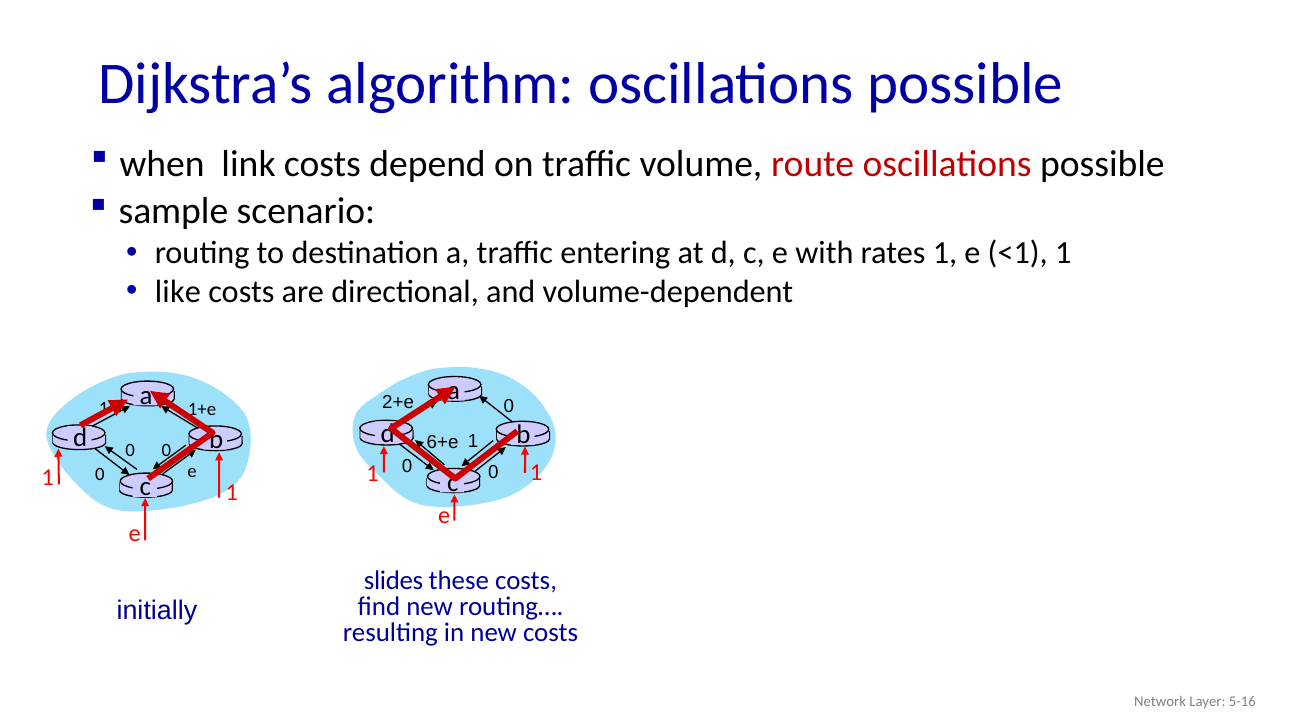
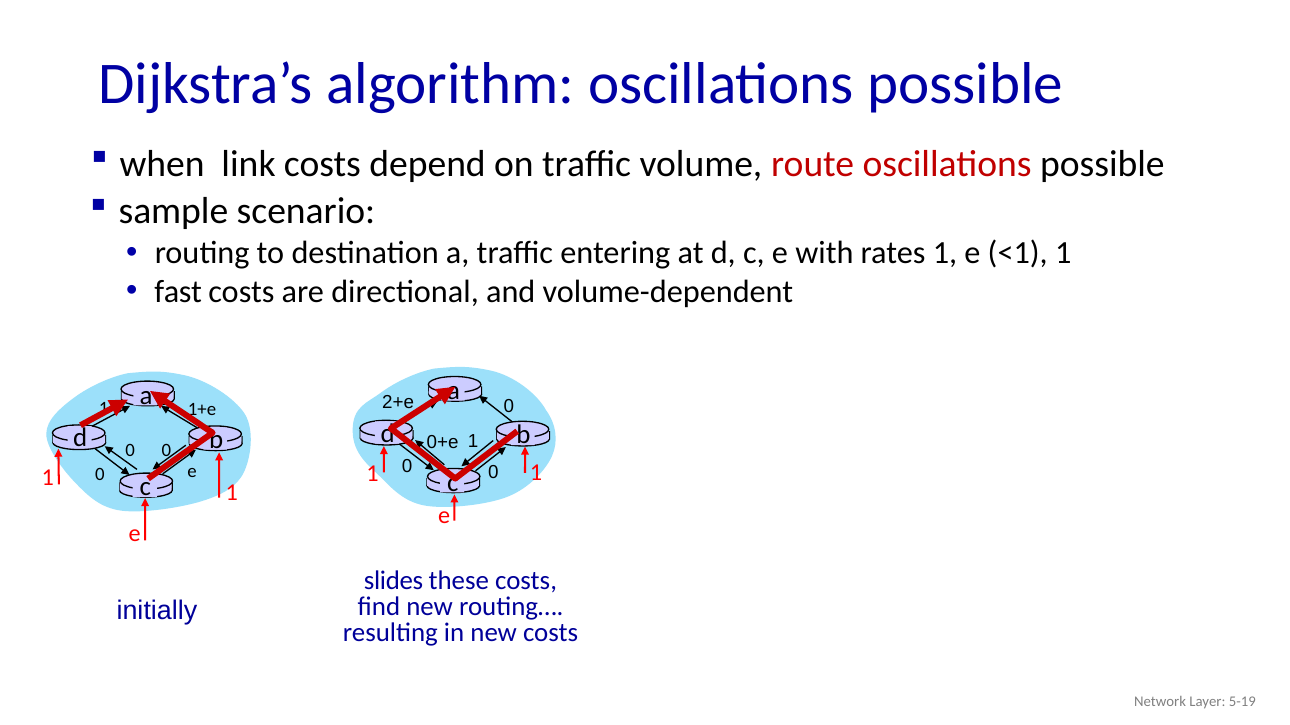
like: like -> fast (178, 292)
6+e: 6+e -> 0+e (443, 443)
5-16: 5-16 -> 5-19 (1242, 702)
